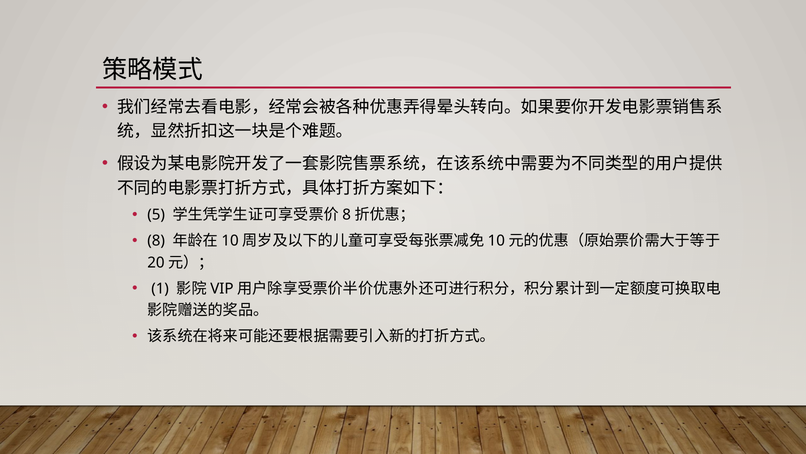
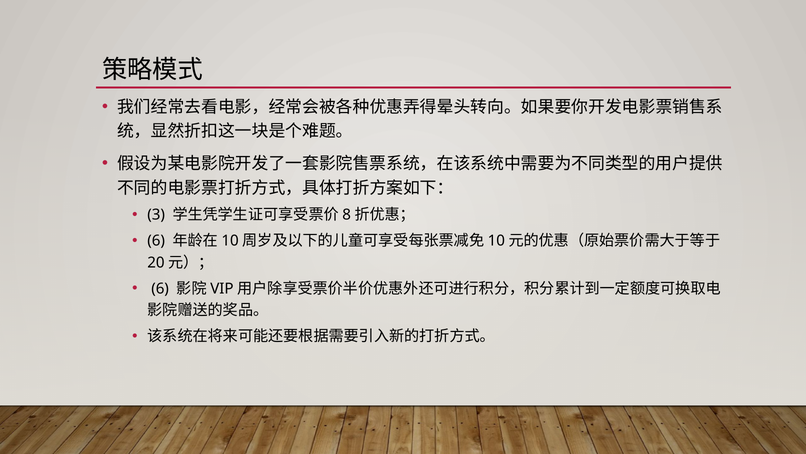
5: 5 -> 3 (156, 215)
8: 8 -> 6 (156, 241)
1: 1 -> 6 (160, 288)
